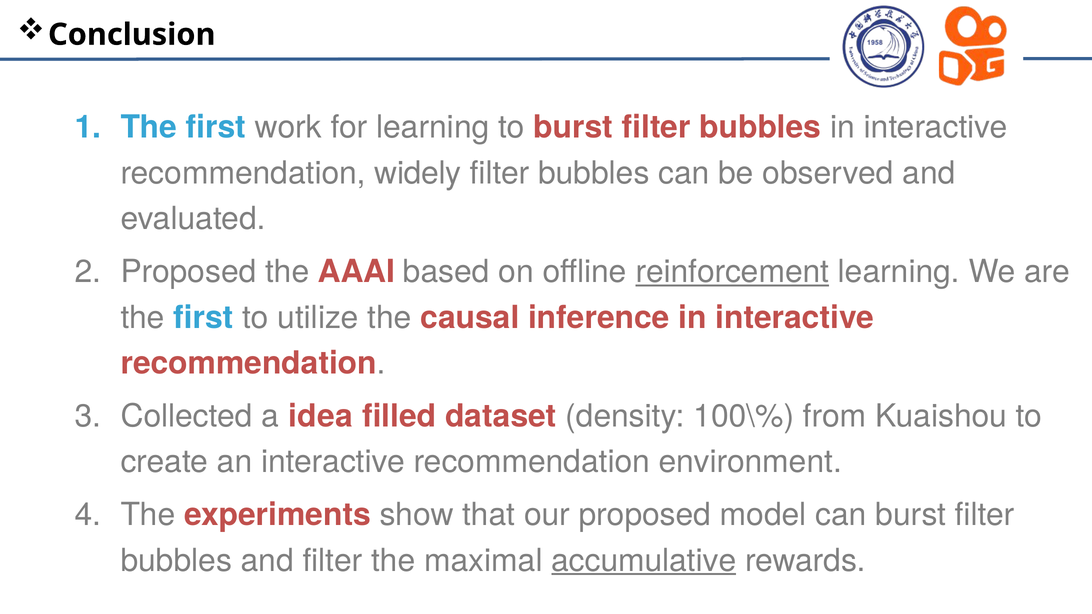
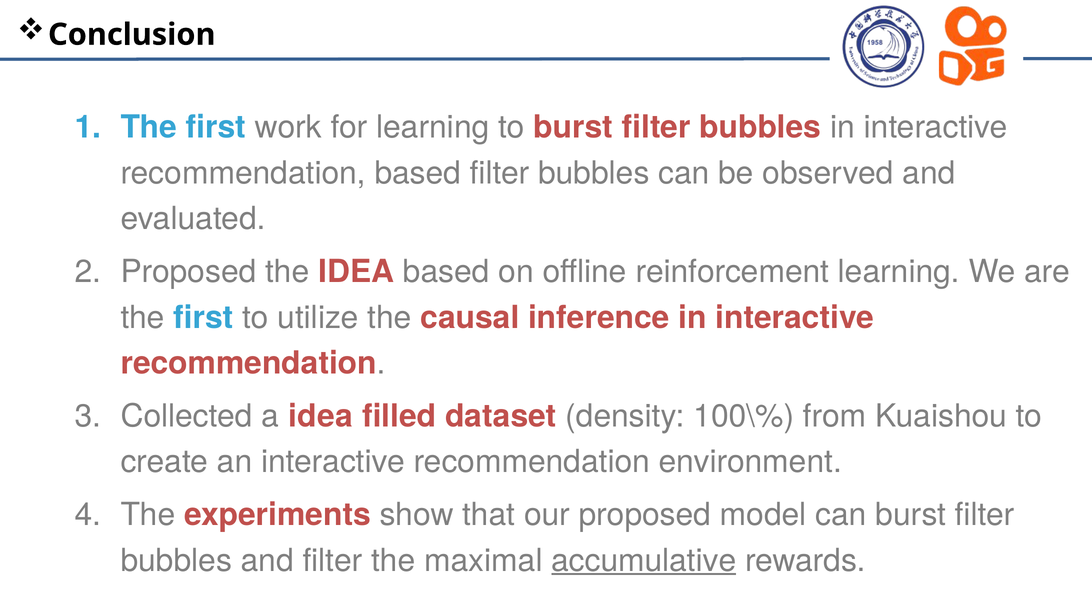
recommendation widely: widely -> based (418, 173)
the AAAI: AAAI -> IDEA (356, 272)
reinforcement underline: present -> none (732, 272)
